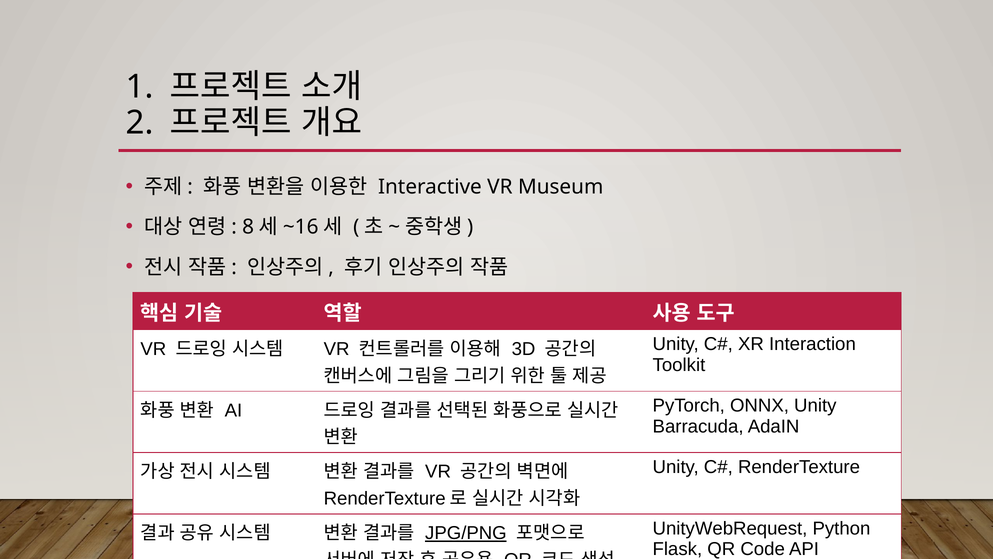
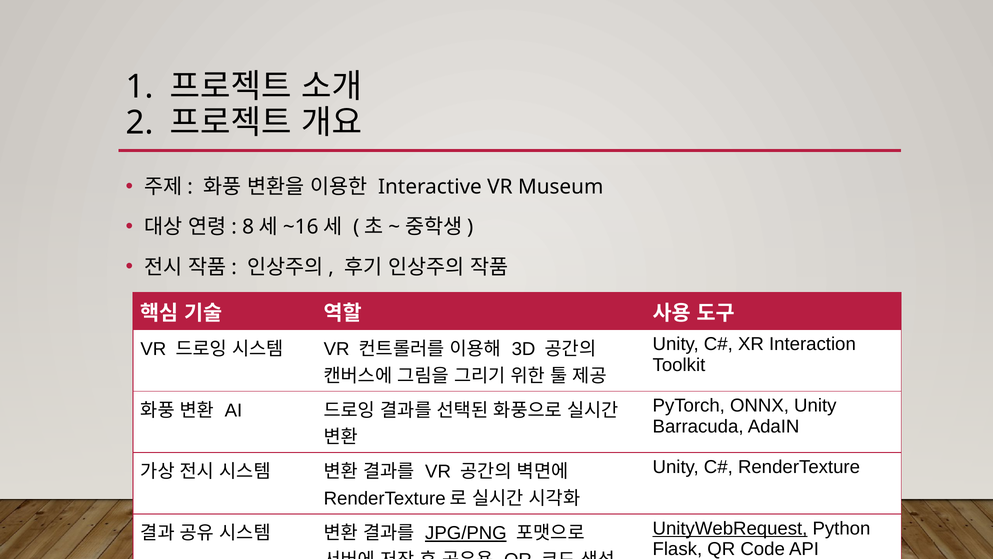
UnityWebRequest underline: none -> present (730, 528)
